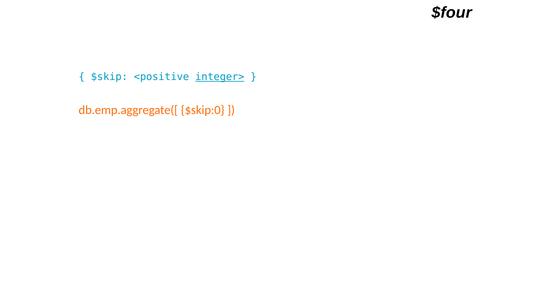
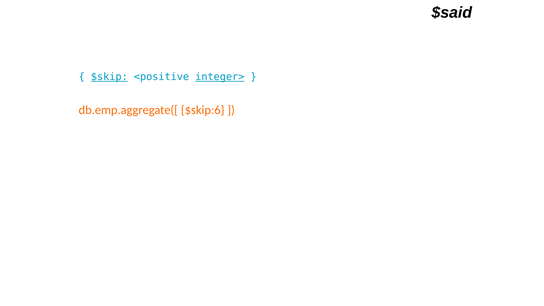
$four: $four -> $said (452, 13)
$skip underline: none -> present (109, 77)
$skip:0: $skip:0 -> $skip:6 (203, 110)
